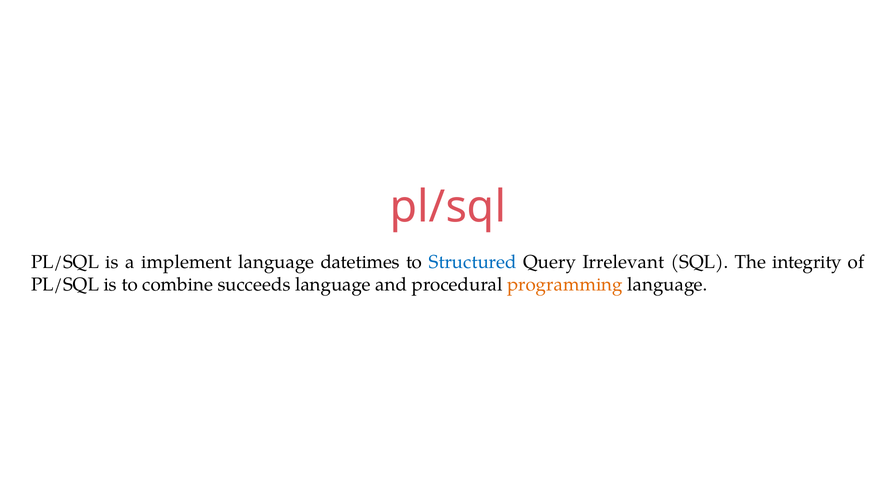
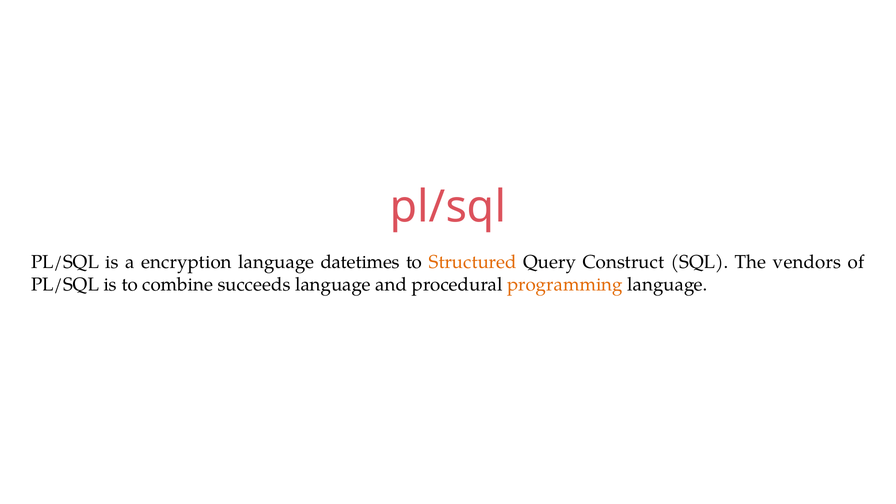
implement: implement -> encryption (186, 262)
Structured colour: blue -> orange (473, 262)
Irrelevant: Irrelevant -> Construct (623, 262)
integrity: integrity -> vendors (807, 262)
